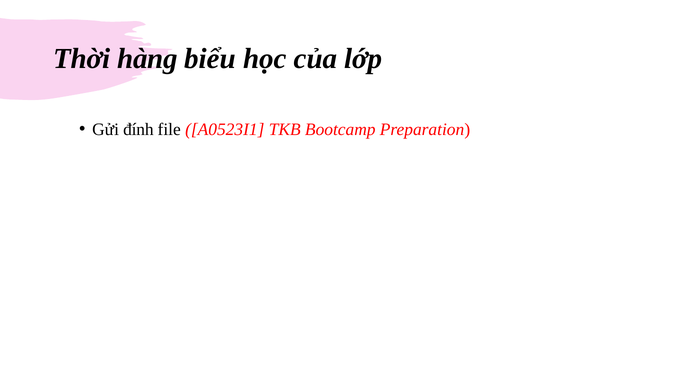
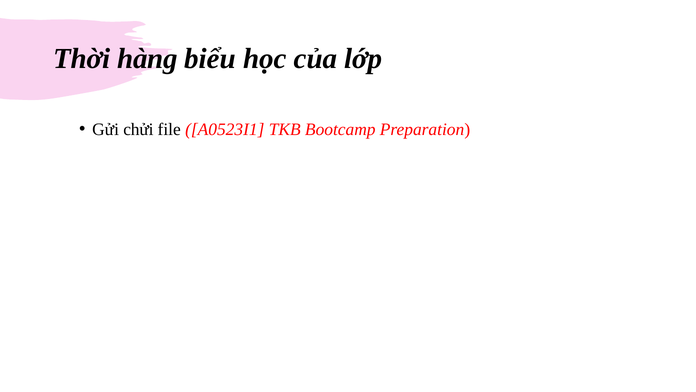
đính: đính -> chửi (138, 129)
